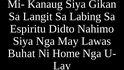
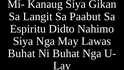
Labing: Labing -> Paabut (85, 16)
Ni Home: Home -> Buhat (66, 53)
